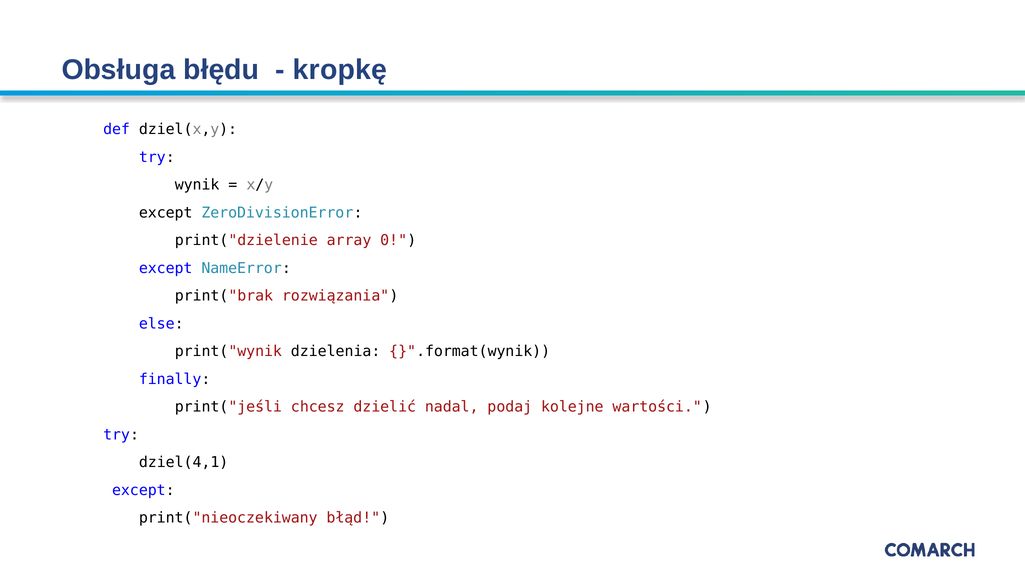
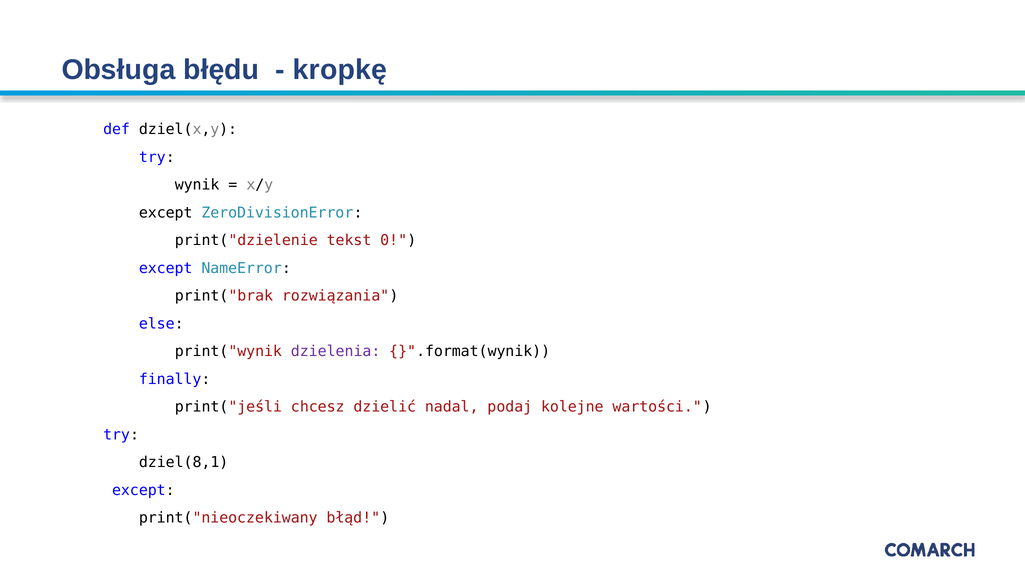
array: array -> tekst (349, 240)
dzielenia colour: black -> purple (336, 351)
dziel(4,1: dziel(4,1 -> dziel(8,1 (184, 462)
